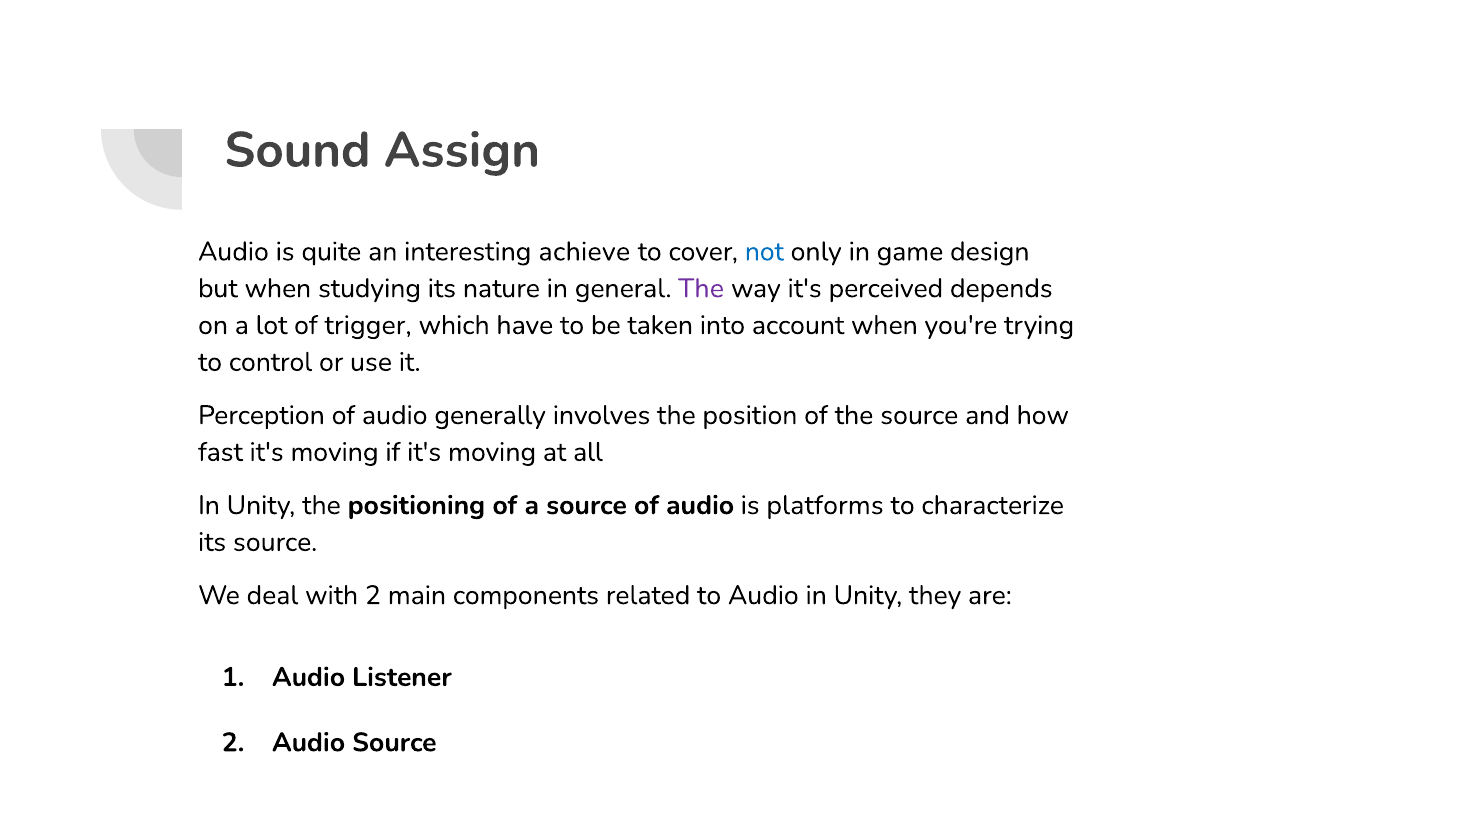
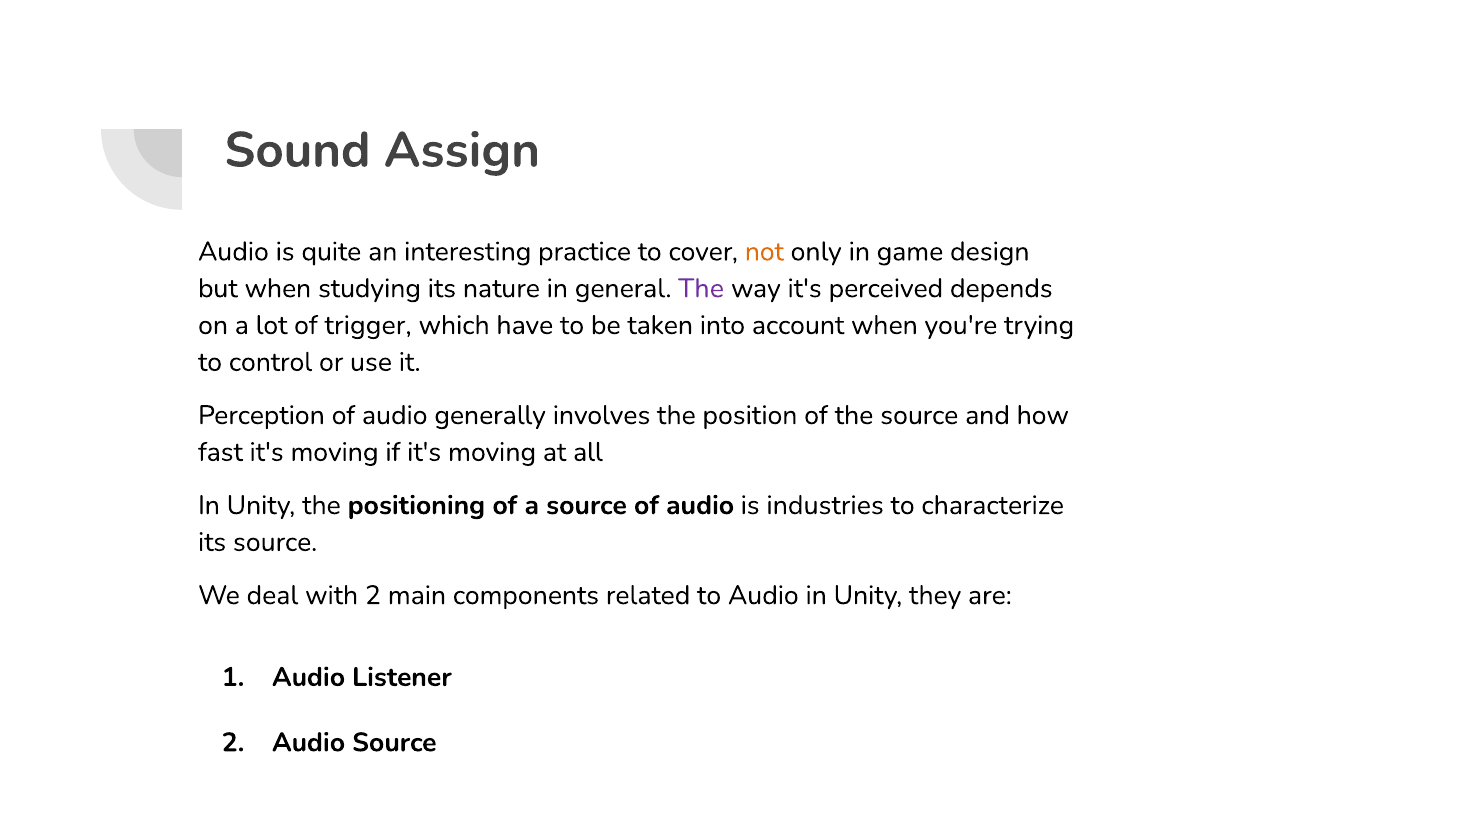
achieve: achieve -> practice (585, 252)
not colour: blue -> orange (764, 252)
platforms: platforms -> industries (825, 505)
